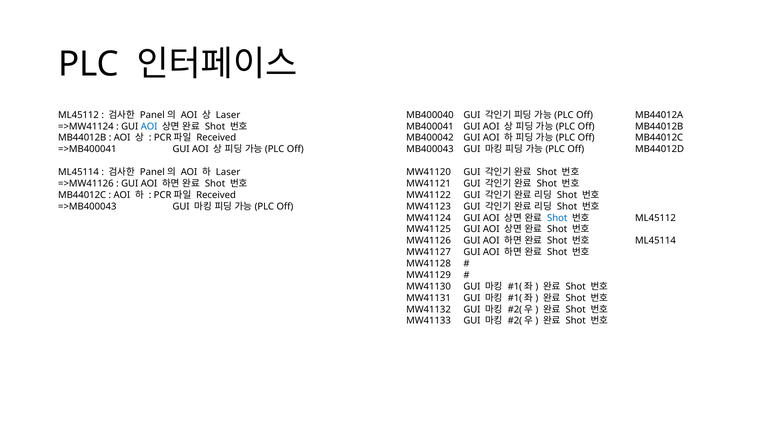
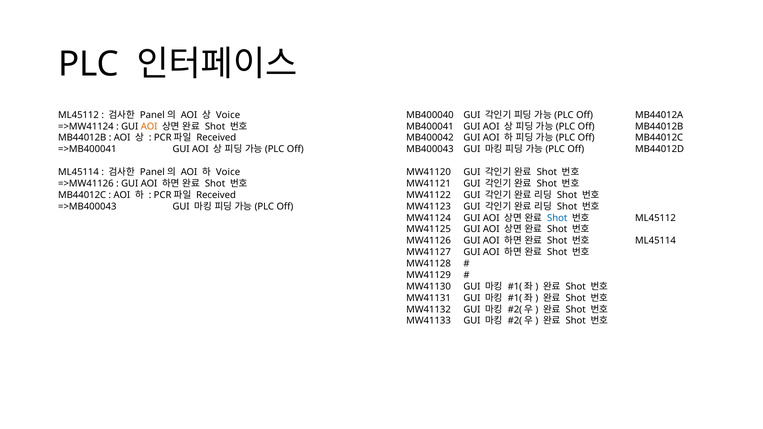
Laser: Laser -> Voice (228, 115)
AOI colour: blue -> orange (149, 126)
Laser: Laser -> Voice (228, 172)
